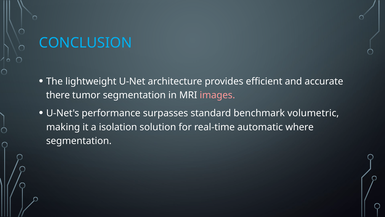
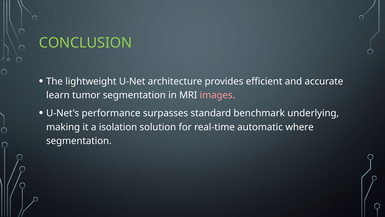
CONCLUSION colour: light blue -> light green (86, 43)
there: there -> learn (58, 95)
volumetric: volumetric -> underlying (313, 113)
